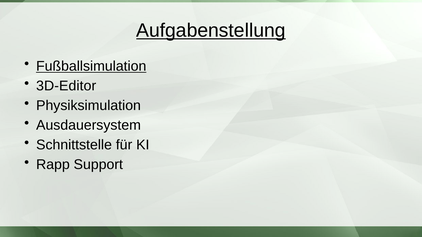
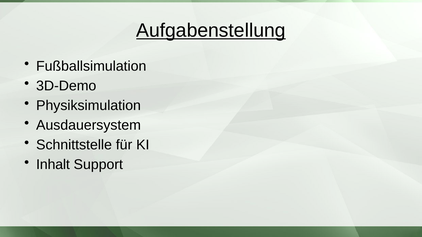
Fußballsimulation underline: present -> none (91, 66)
3D-Editor: 3D-Editor -> 3D-Demo (66, 86)
Rapp: Rapp -> Inhalt (53, 165)
